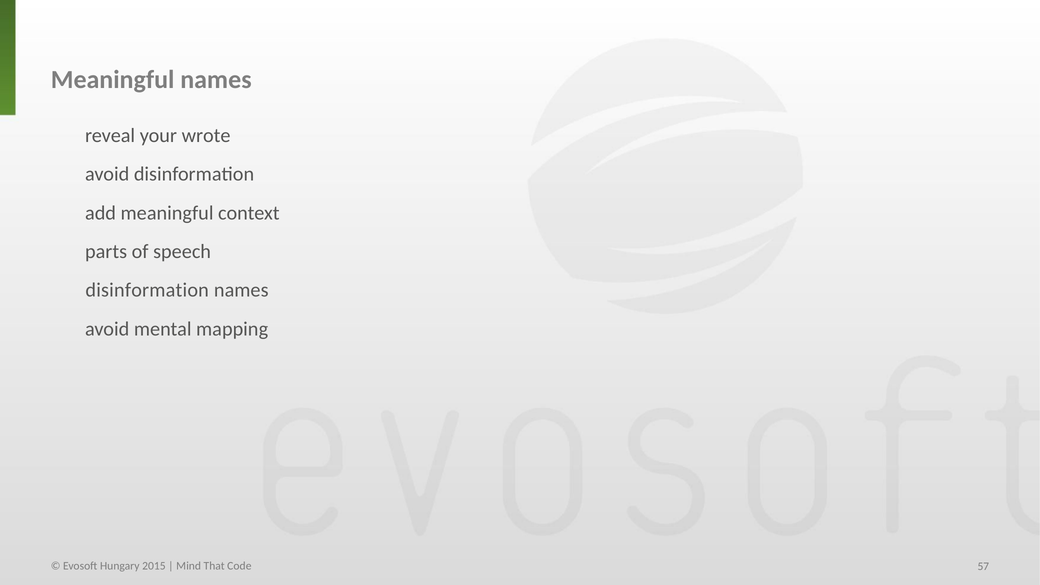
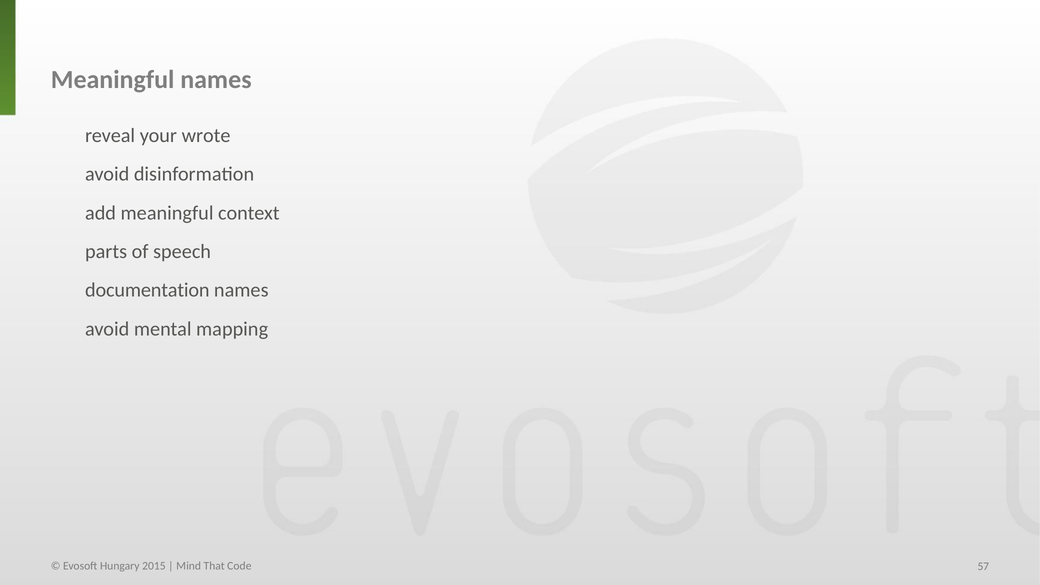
disinformation: disinformation -> documentation (147, 290)
